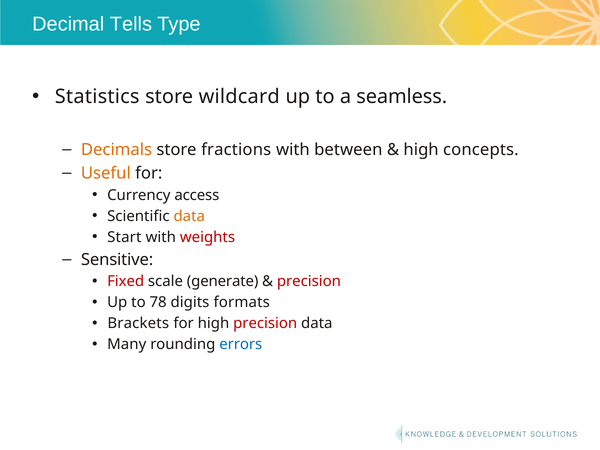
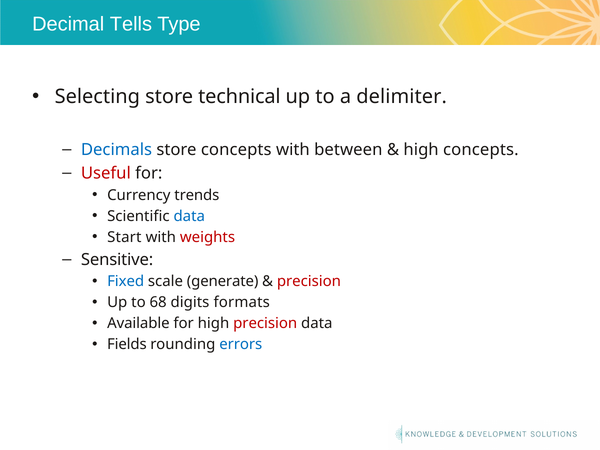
Statistics: Statistics -> Selecting (97, 97)
wildcard: wildcard -> technical (239, 97)
seamless: seamless -> delimiter (402, 97)
Decimals colour: orange -> blue (116, 150)
store fractions: fractions -> concepts (236, 150)
Useful colour: orange -> red (106, 173)
access: access -> trends (197, 195)
data colour: orange -> blue (189, 216)
Fixed colour: red -> blue (126, 281)
78: 78 -> 68 (158, 302)
Brackets: Brackets -> Available (138, 323)
Many: Many -> Fields (127, 344)
